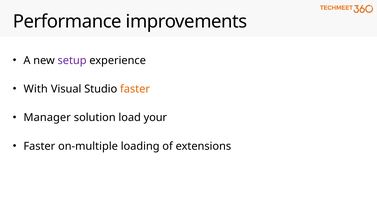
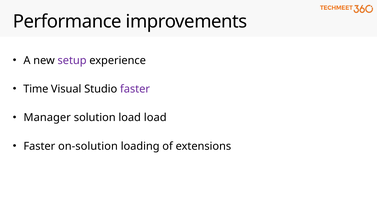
With: With -> Time (36, 89)
faster colour: orange -> purple (135, 89)
load your: your -> load (155, 118)
on-multiple: on-multiple -> on-solution (88, 146)
